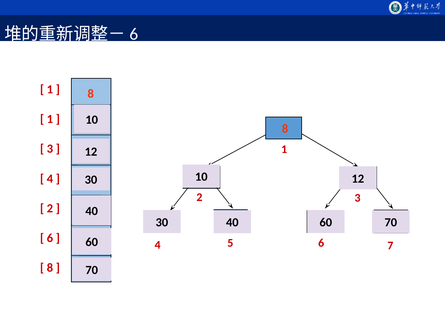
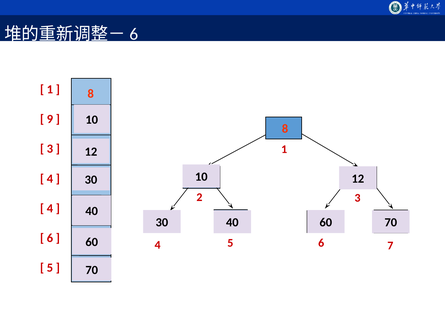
1: 1 -> 9 (50, 119)
2: 2 -> 4 (50, 208)
8: 8 -> 5 (50, 267)
